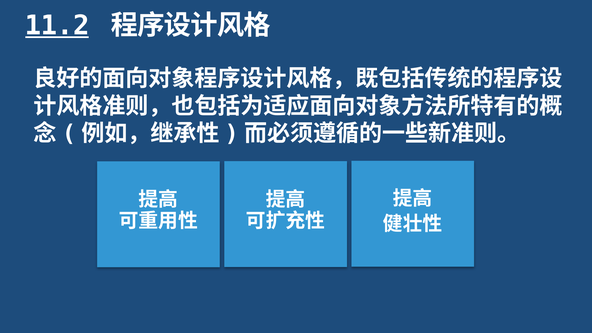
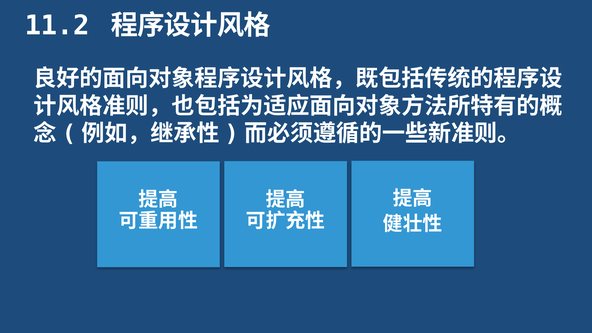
11.2 underline: present -> none (57, 26)
